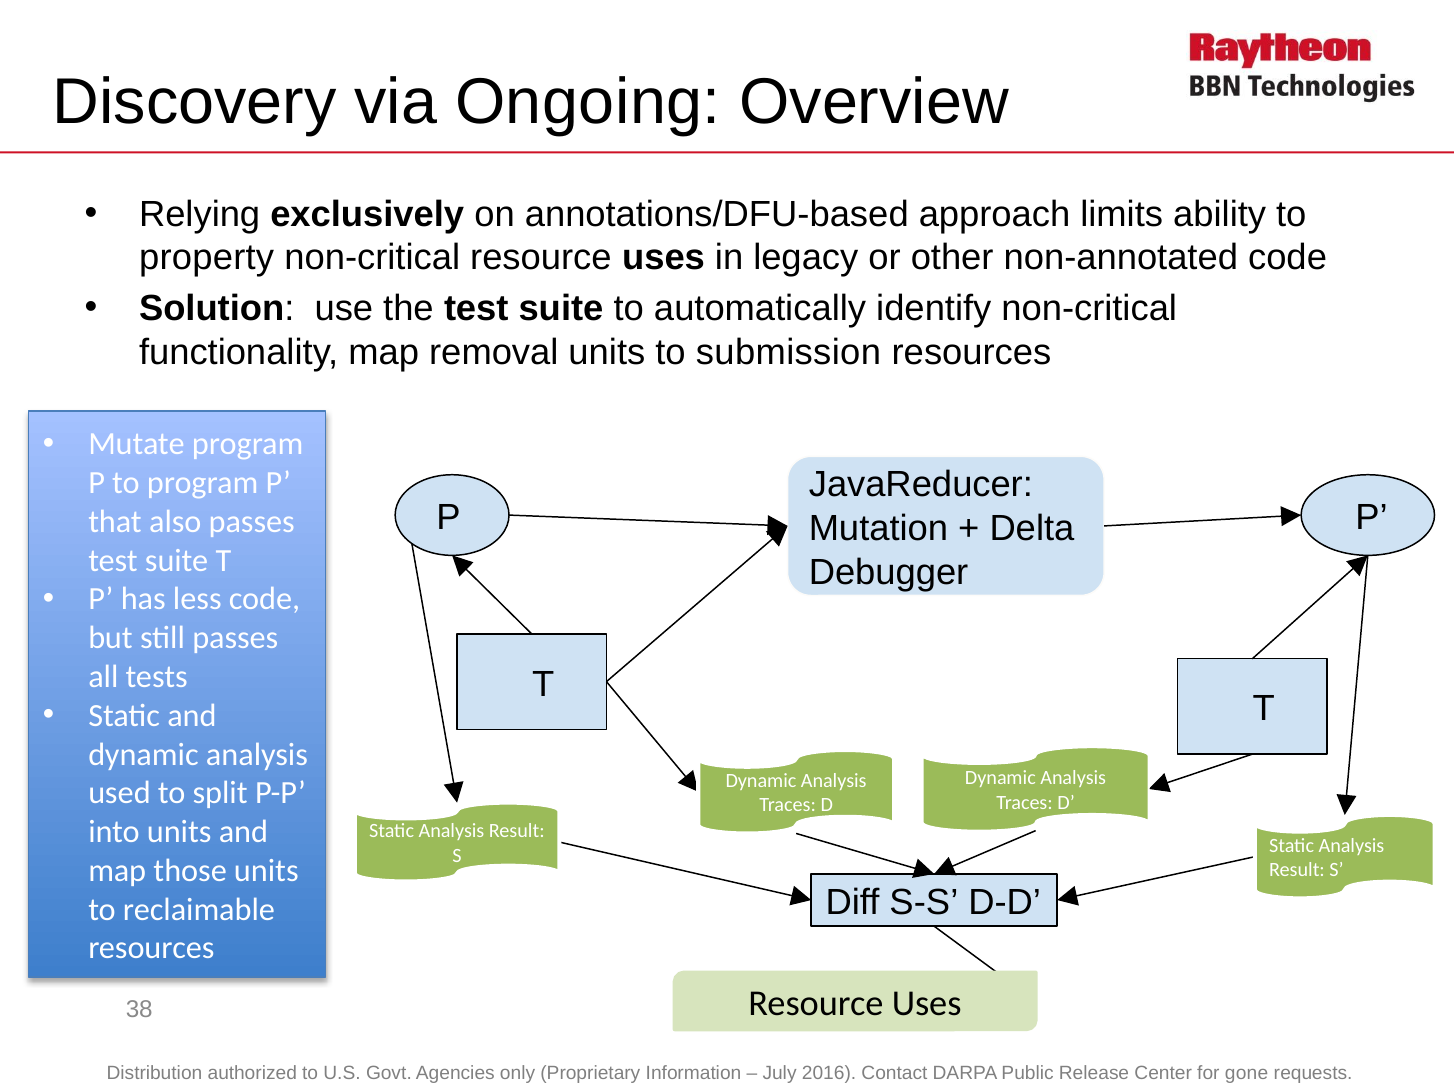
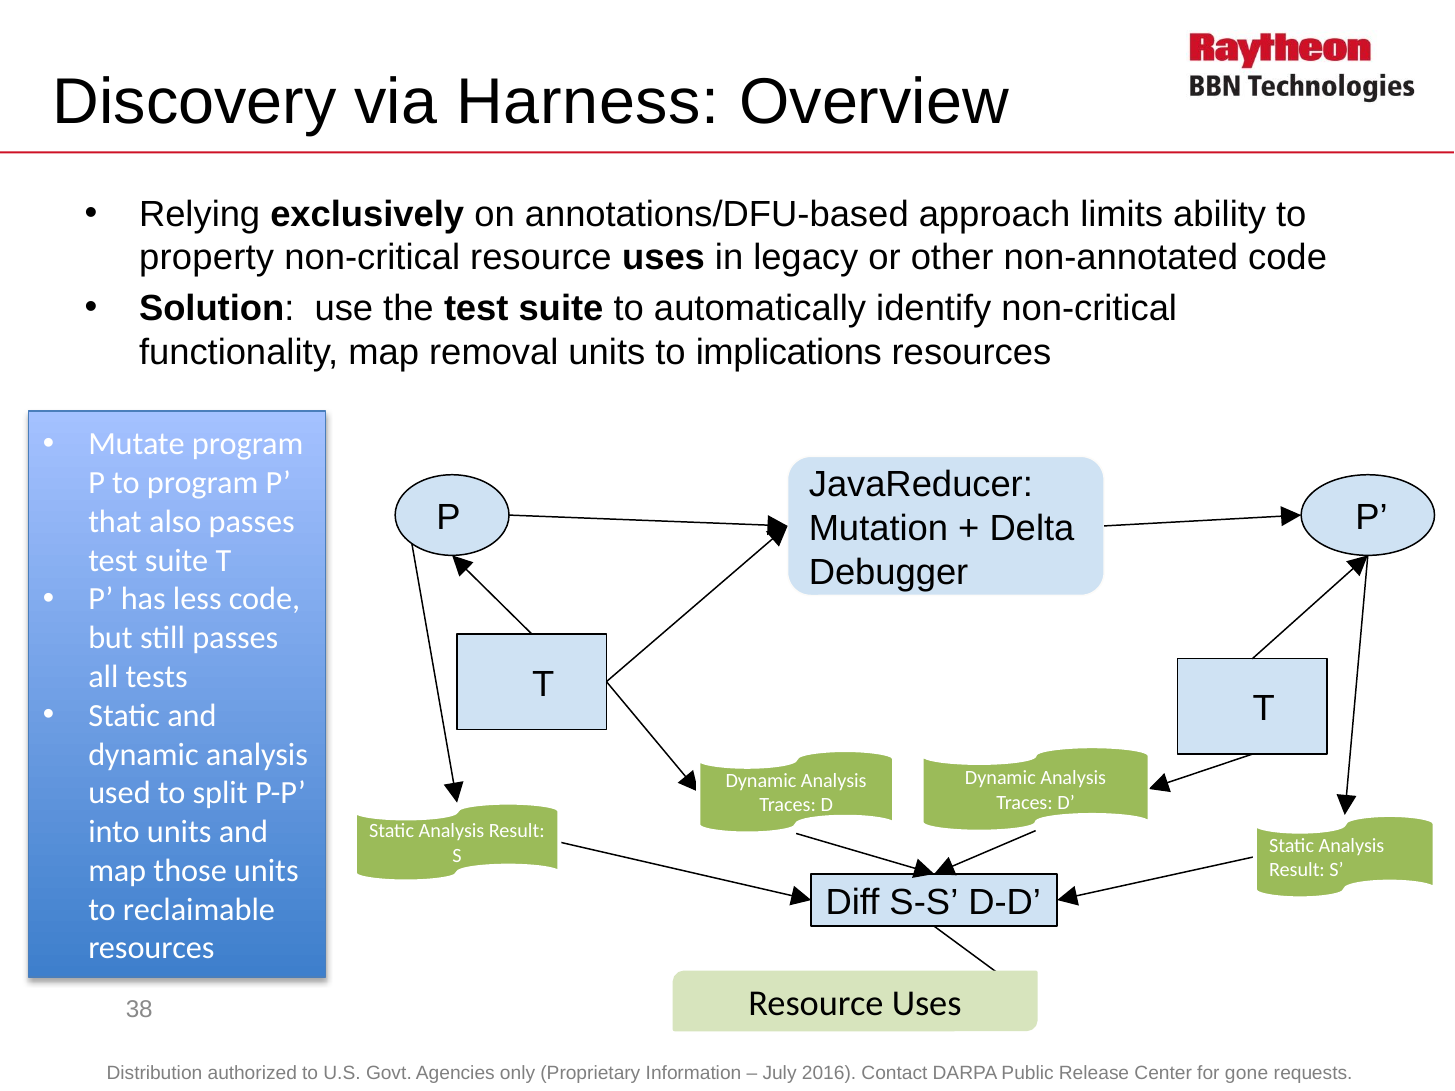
Ongoing: Ongoing -> Harness (588, 103)
submission: submission -> implications (789, 352)
